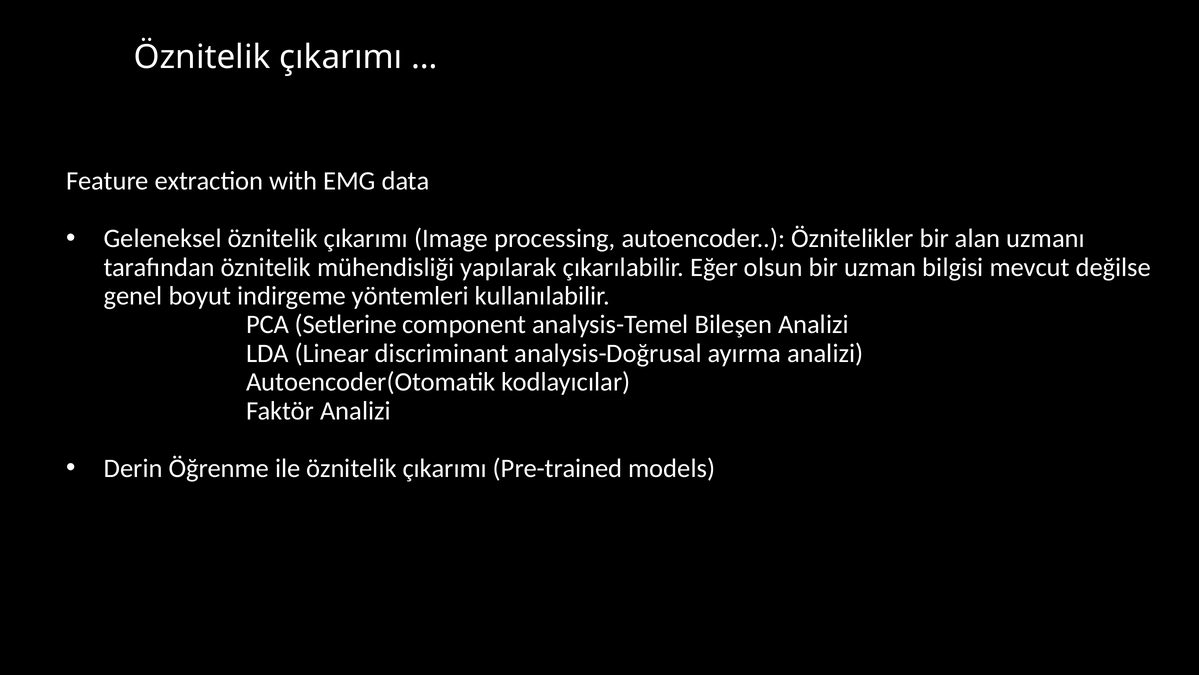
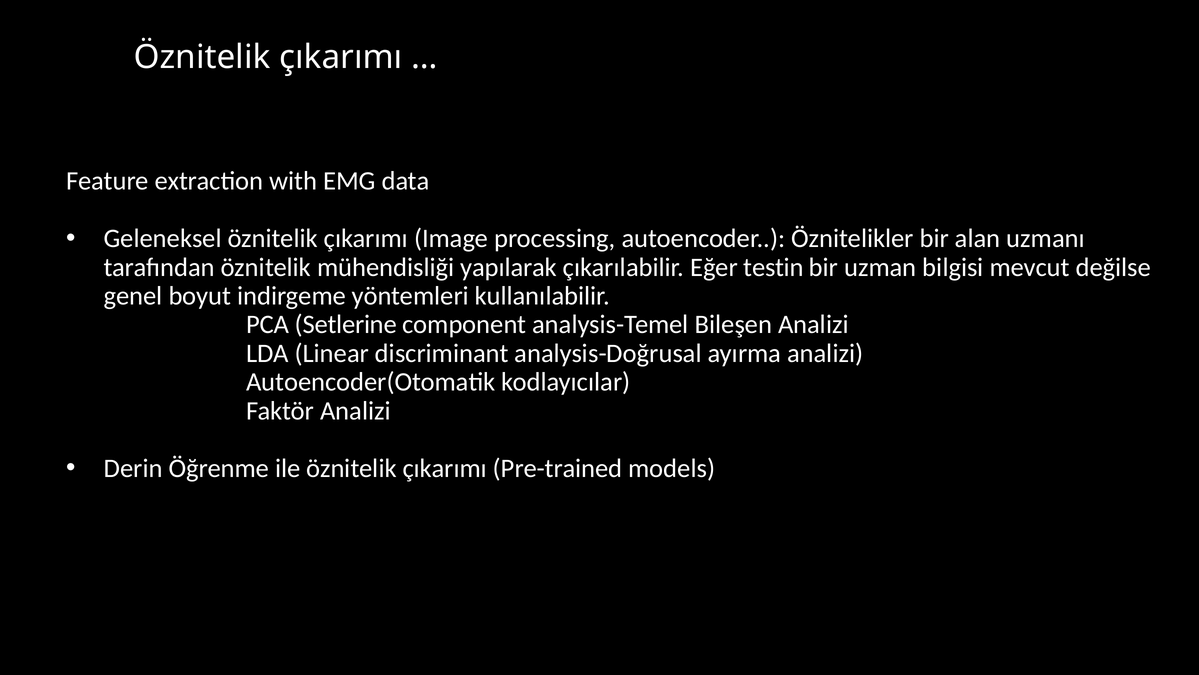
olsun: olsun -> testin (774, 267)
